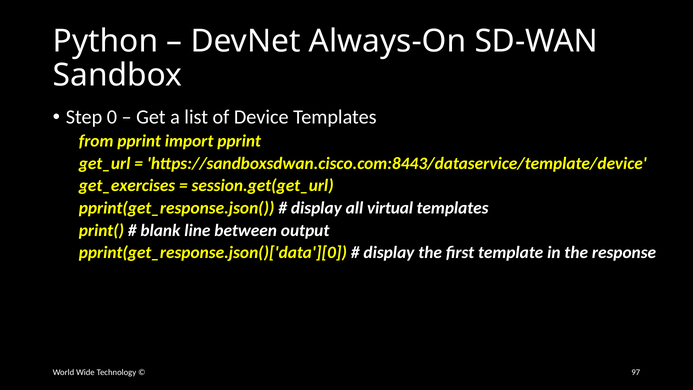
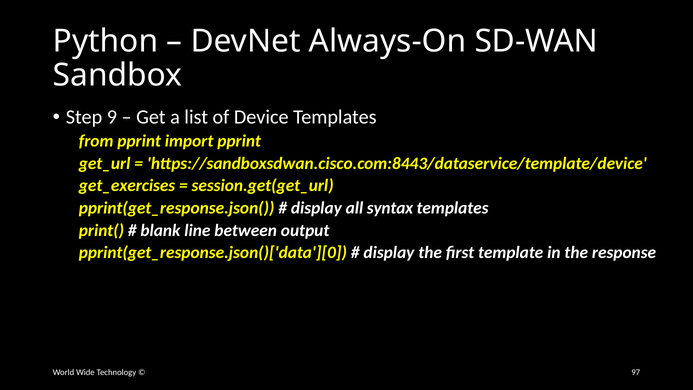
0: 0 -> 9 (112, 117)
virtual: virtual -> syntax (390, 208)
